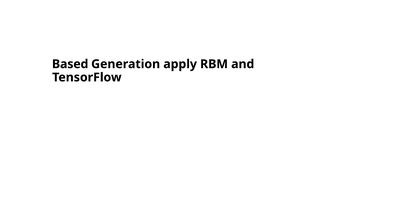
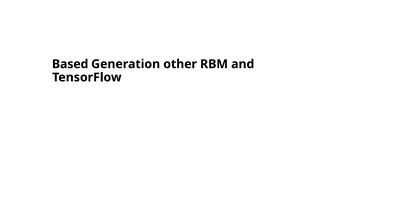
apply: apply -> other (180, 64)
